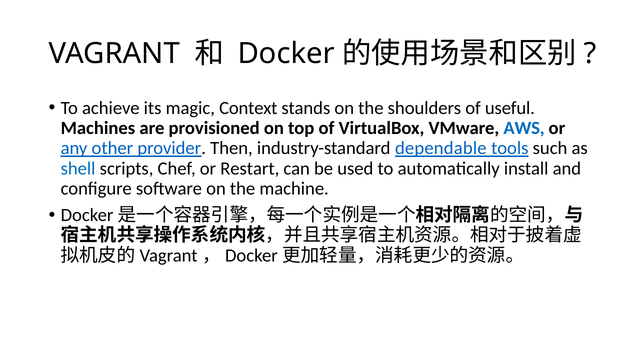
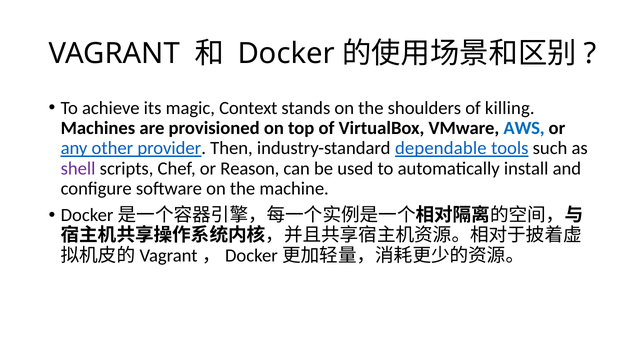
useful: useful -> killing (510, 108)
shell colour: blue -> purple (78, 169)
Restart: Restart -> Reason (250, 169)
